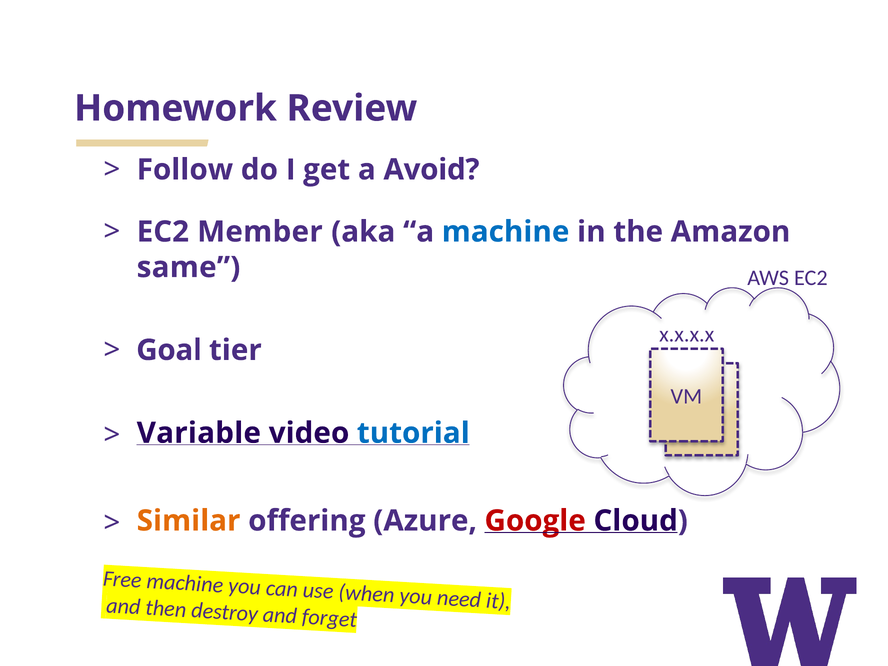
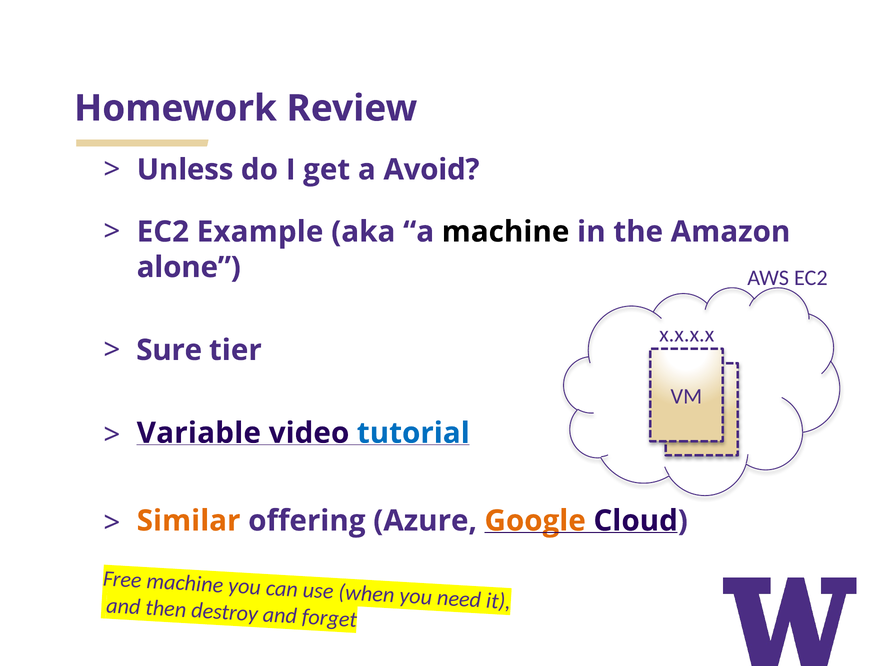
Follow: Follow -> Unless (185, 170)
Member: Member -> Example (260, 232)
machine colour: blue -> black (506, 232)
same: same -> alone (189, 267)
Goal: Goal -> Sure (169, 350)
Google colour: red -> orange (535, 521)
